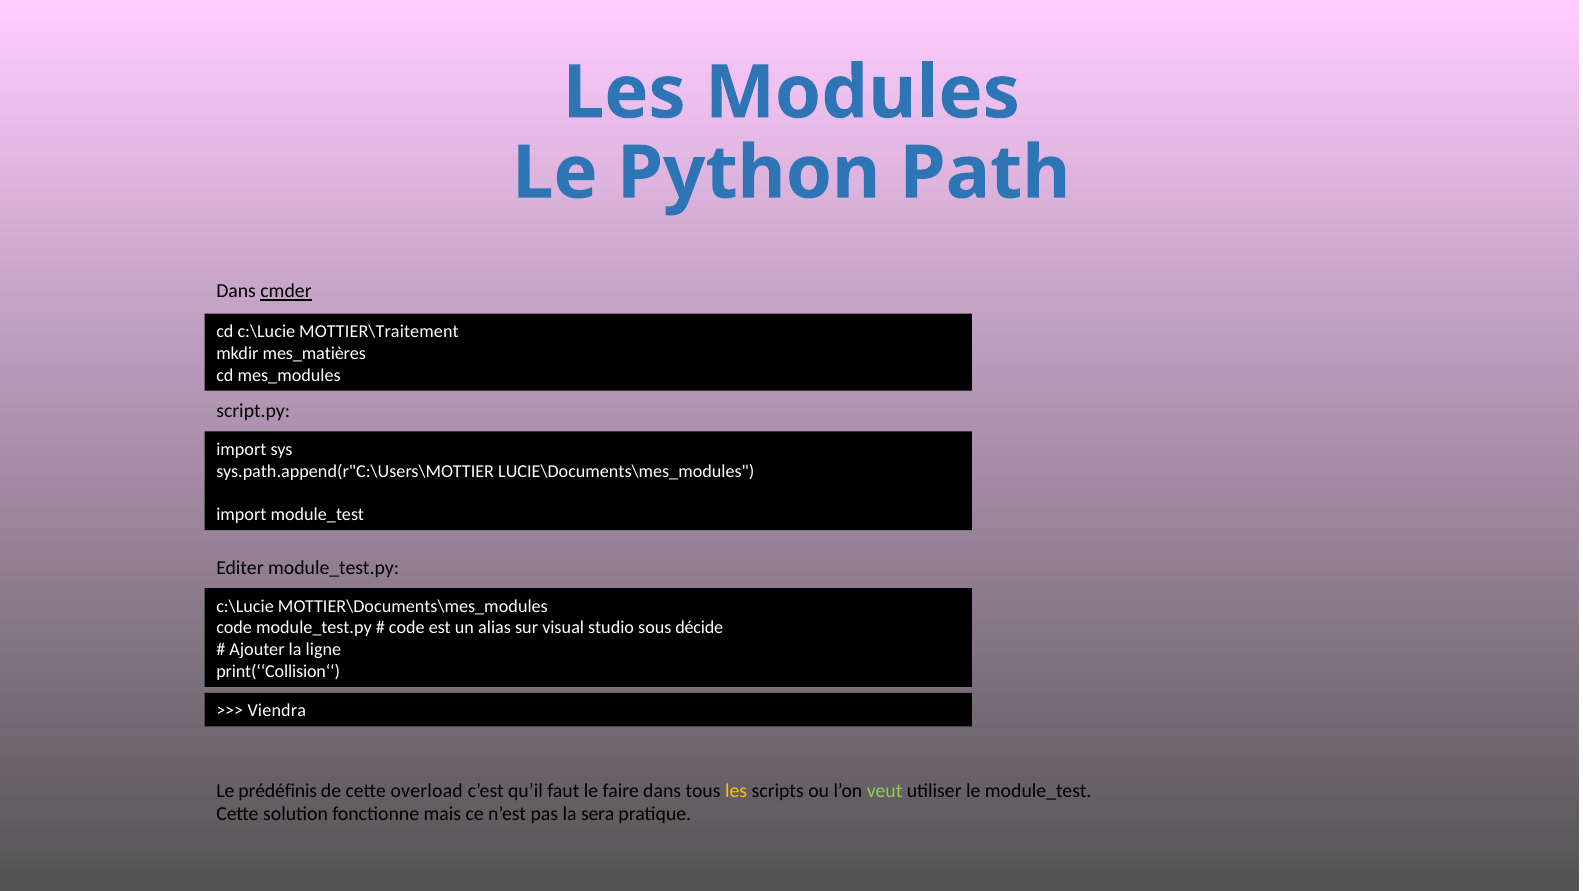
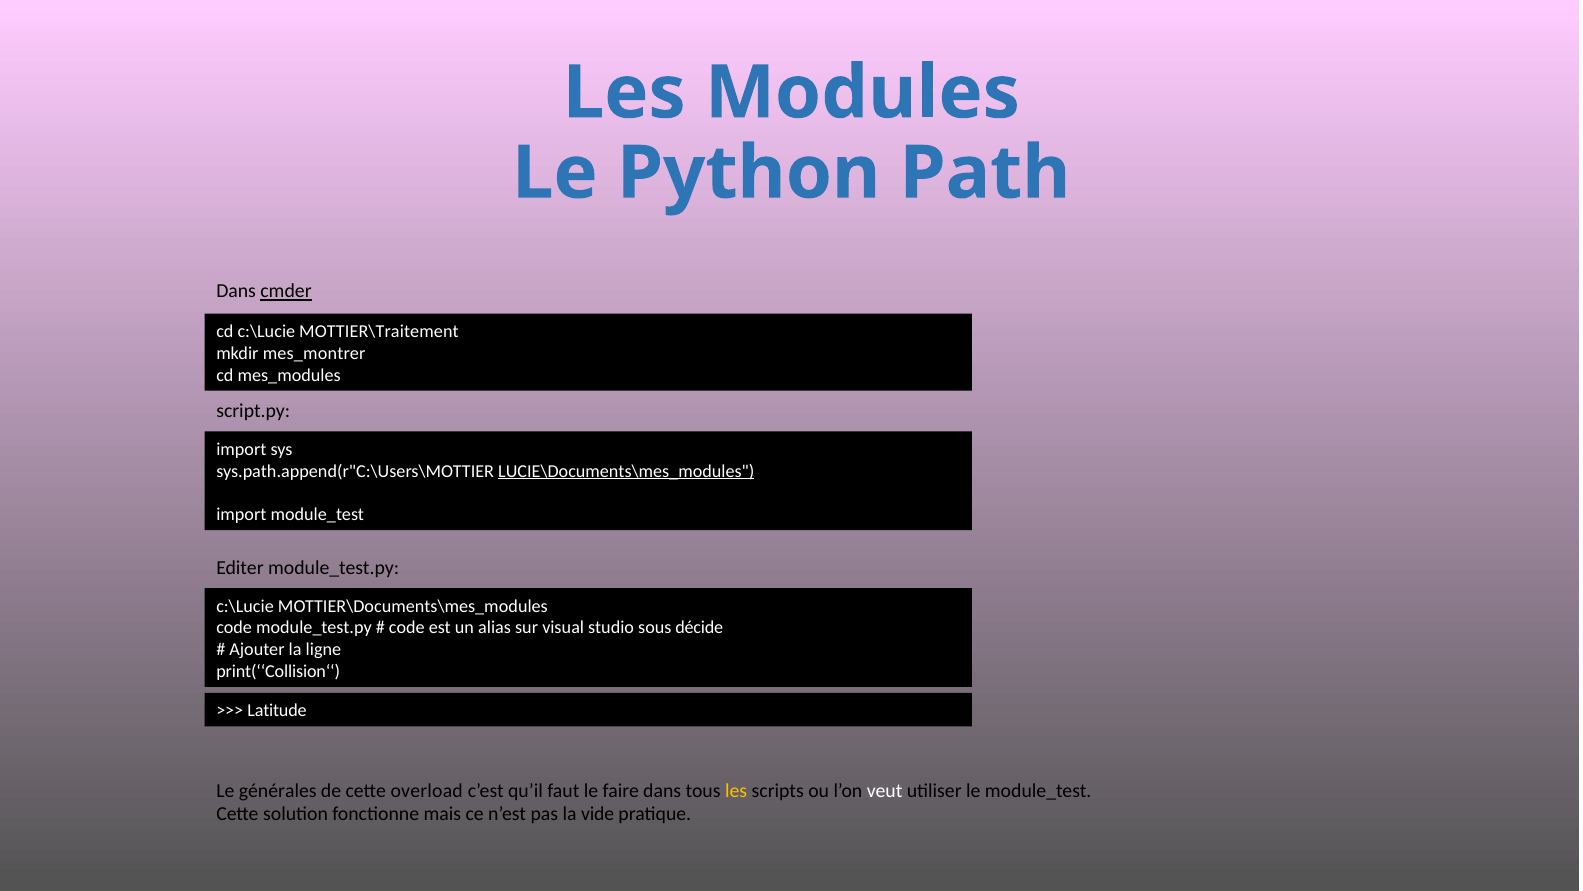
mes_matières: mes_matières -> mes_montrer (314, 353)
LUCIE\Documents\mes_modules underline: none -> present (626, 471)
Viendra: Viendra -> Latitude (277, 710)
prédéfinis: prédéfinis -> générales (278, 790)
veut colour: light green -> white (885, 790)
sera: sera -> vide (598, 814)
